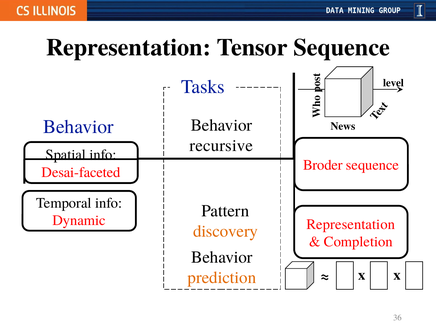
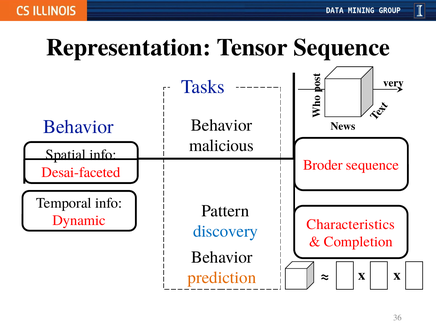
level: level -> very (393, 83)
recursive: recursive -> malicious (222, 146)
Representation: Representation -> Characteristics (351, 224)
discovery colour: orange -> blue (226, 231)
